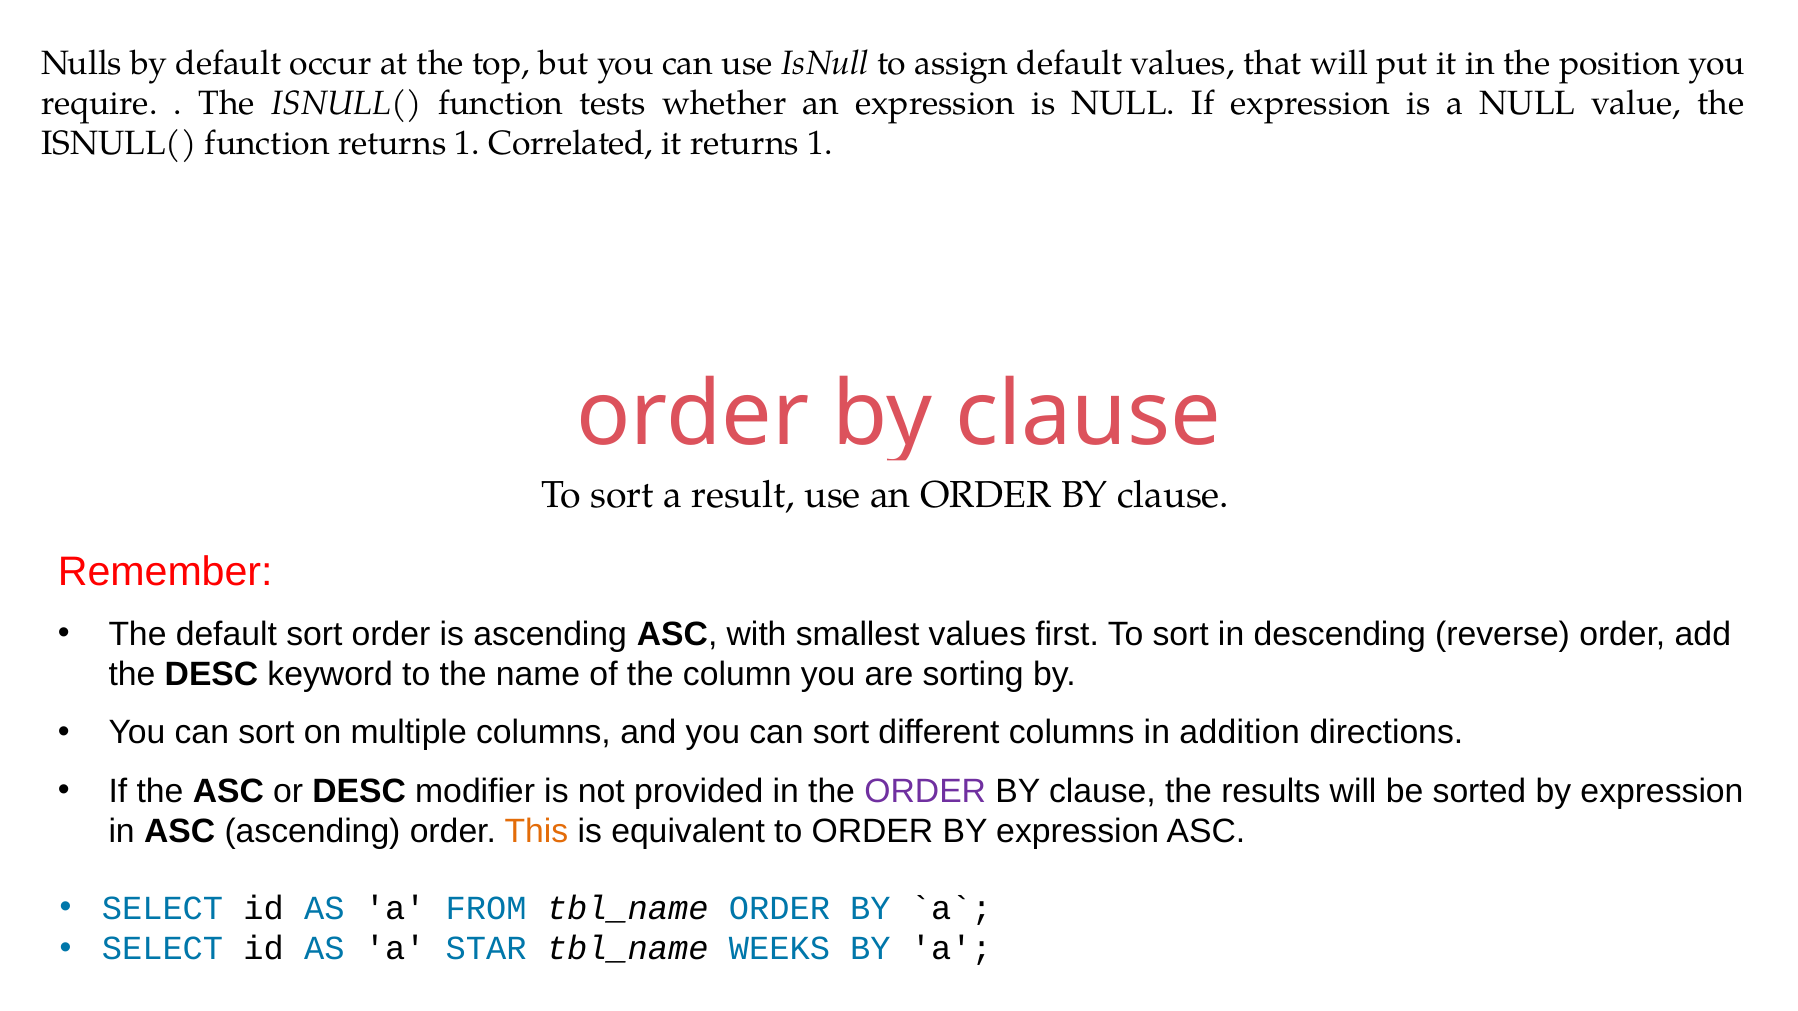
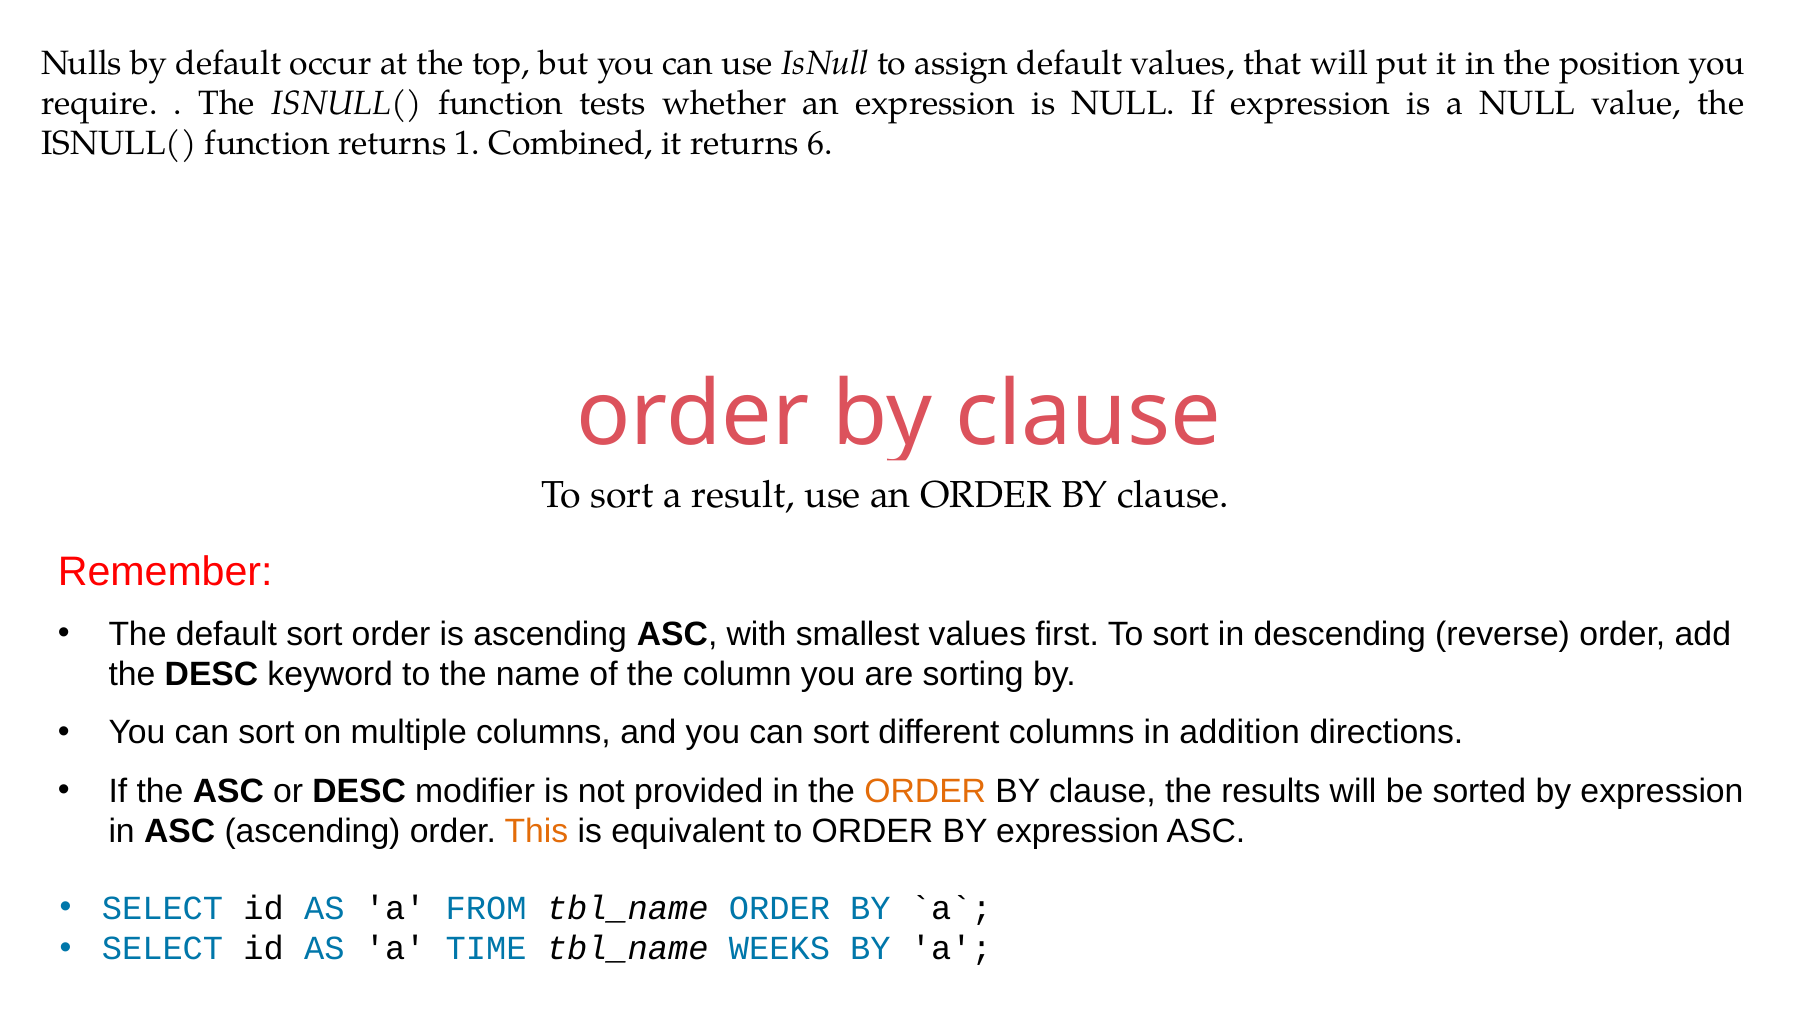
Correlated: Correlated -> Combined (571, 144)
it returns 1: 1 -> 6 (820, 144)
ORDER colour: purple -> orange (925, 791)
STAR: STAR -> TIME (486, 949)
